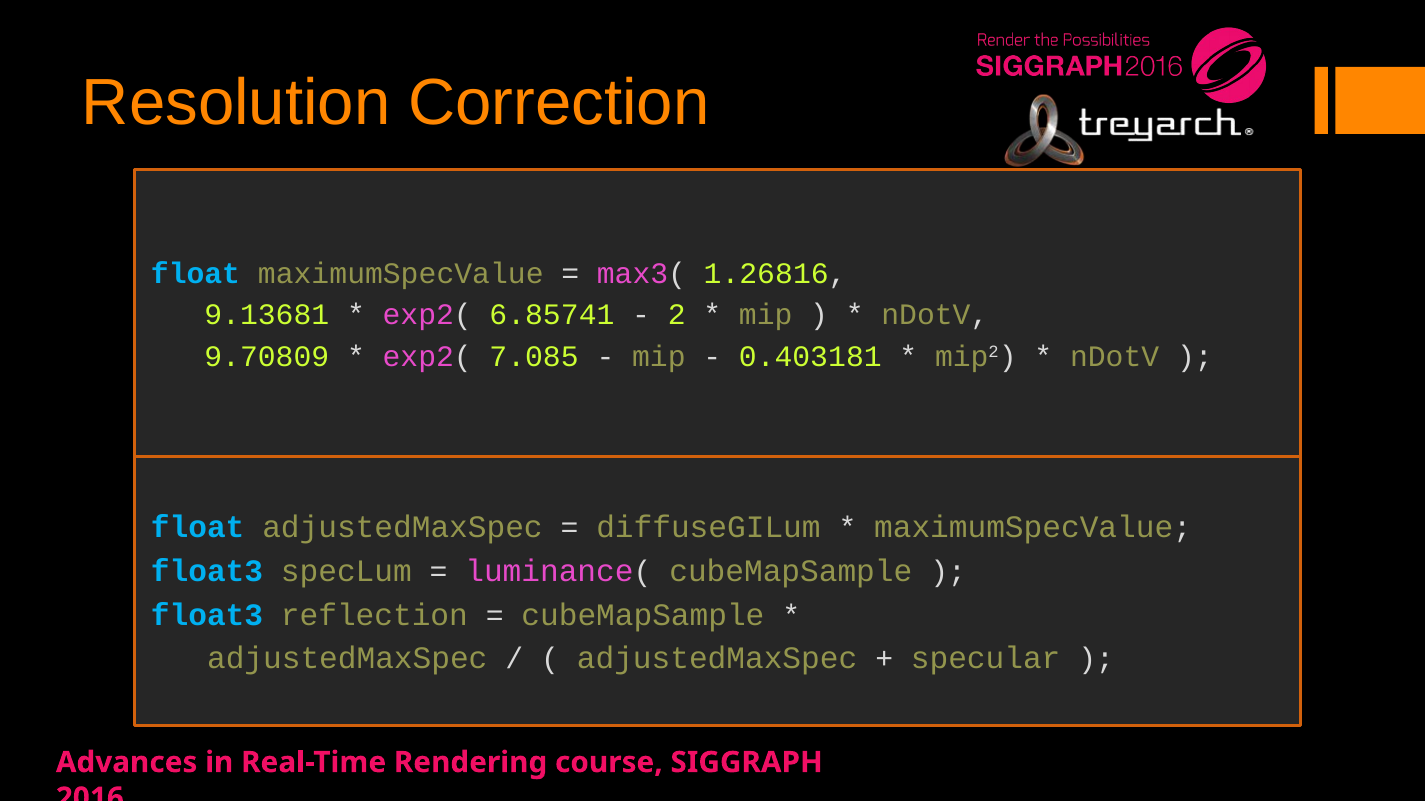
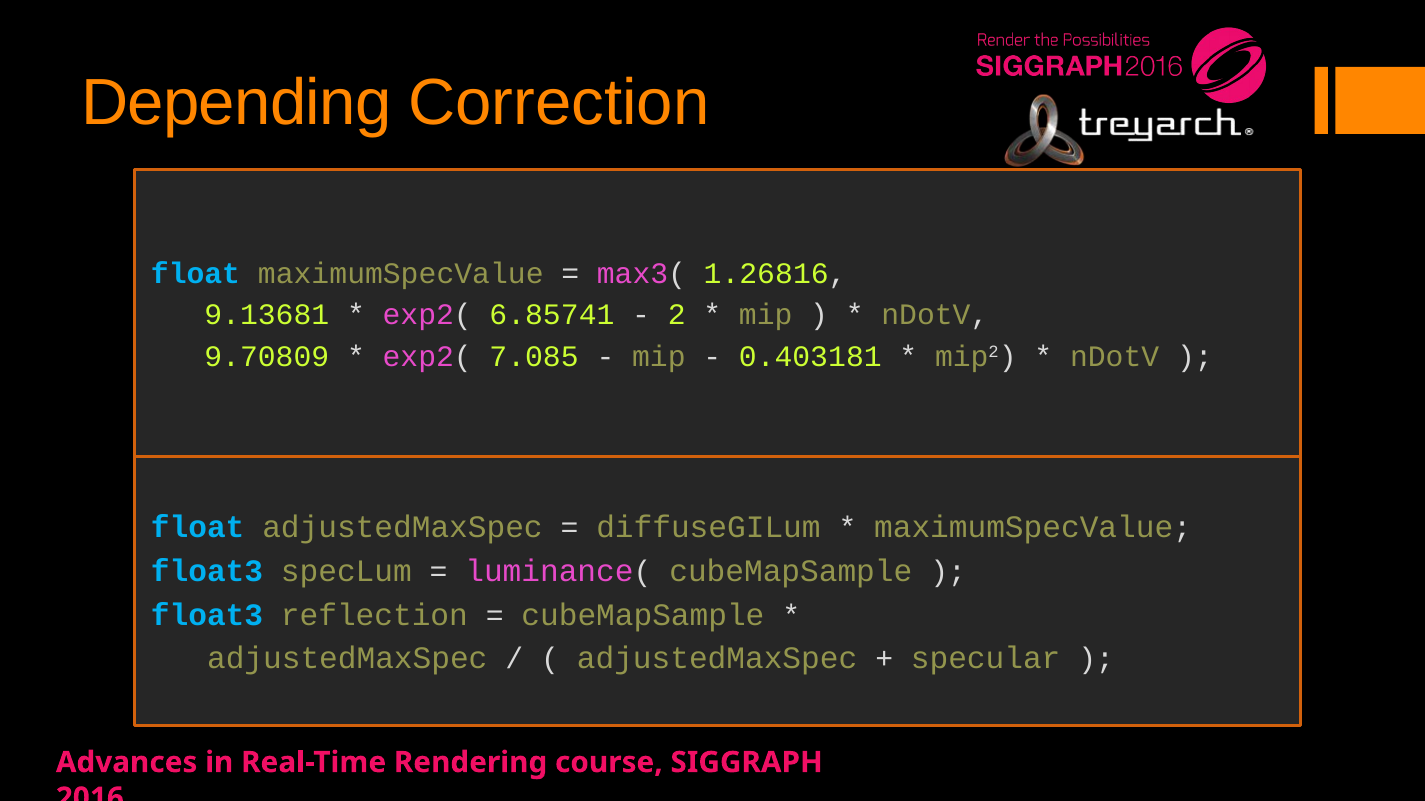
Resolution: Resolution -> Depending (236, 103)
